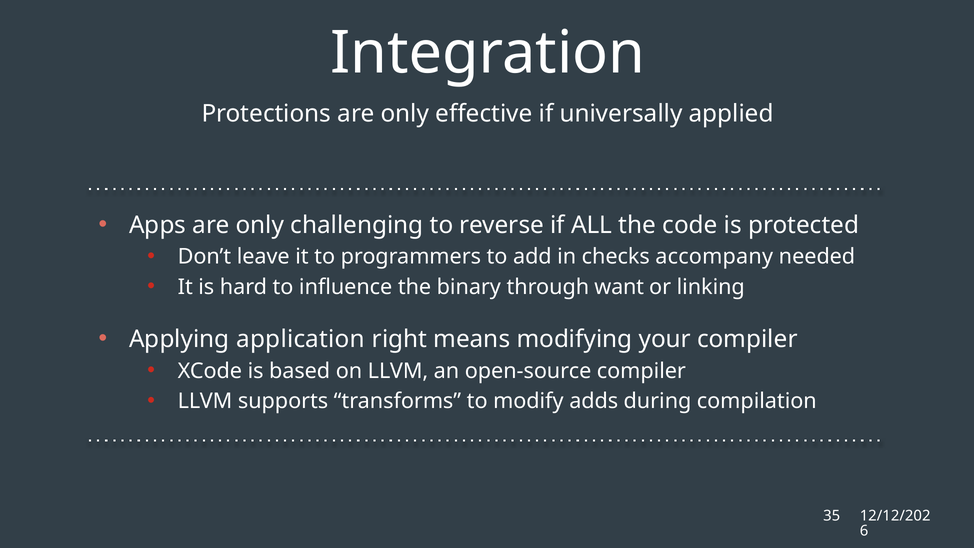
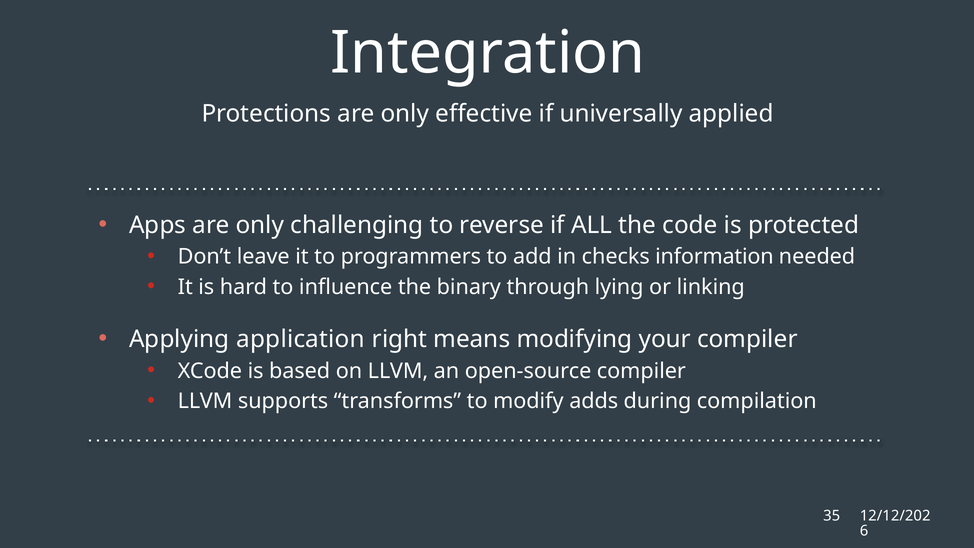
accompany: accompany -> information (714, 257)
want: want -> lying (619, 287)
